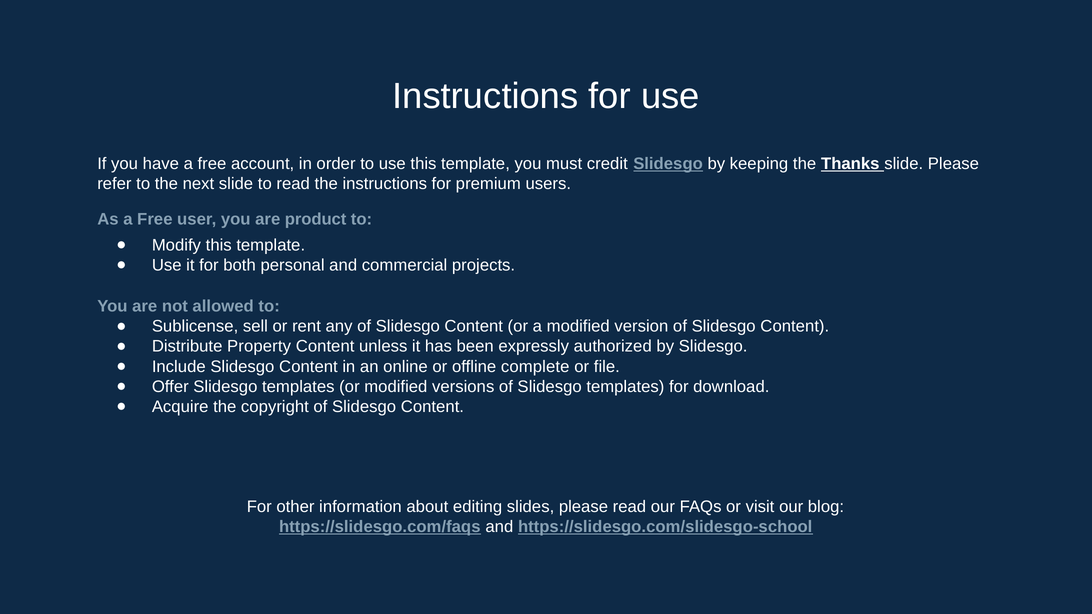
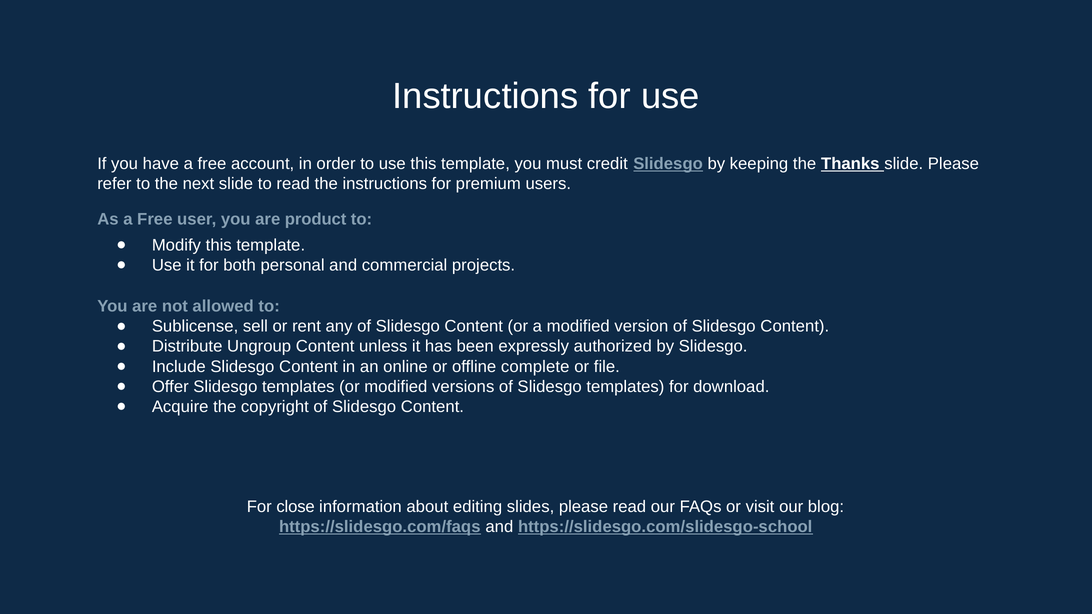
Property: Property -> Ungroup (259, 347)
other: other -> close (296, 507)
